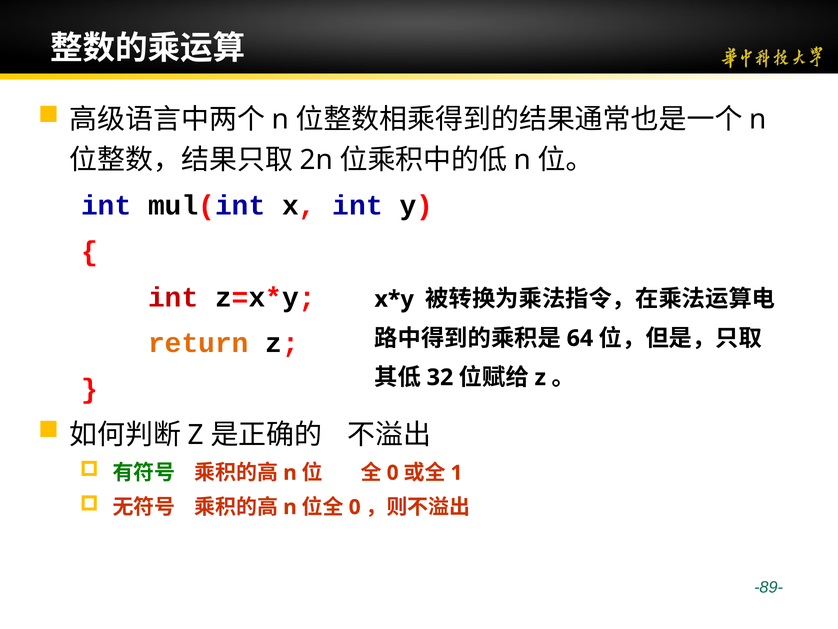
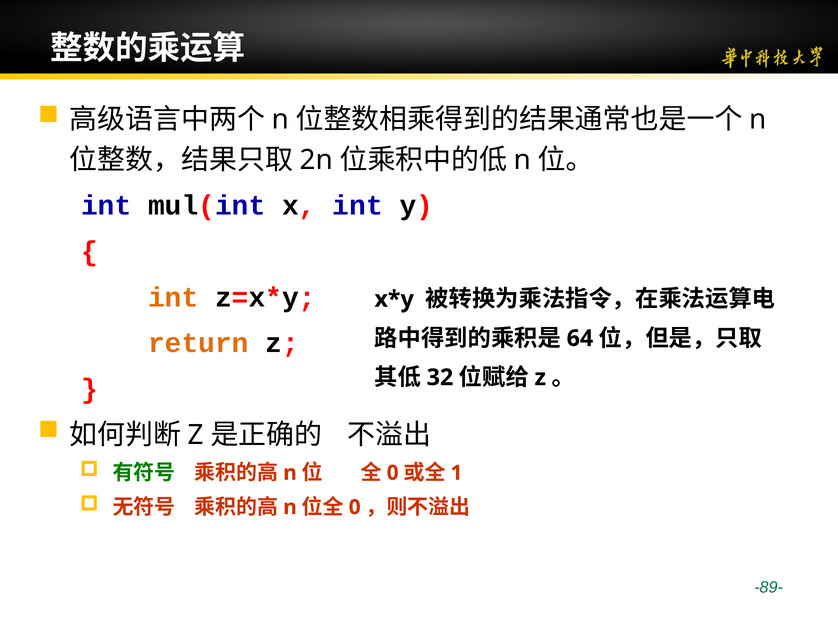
int colour: red -> orange (173, 297)
